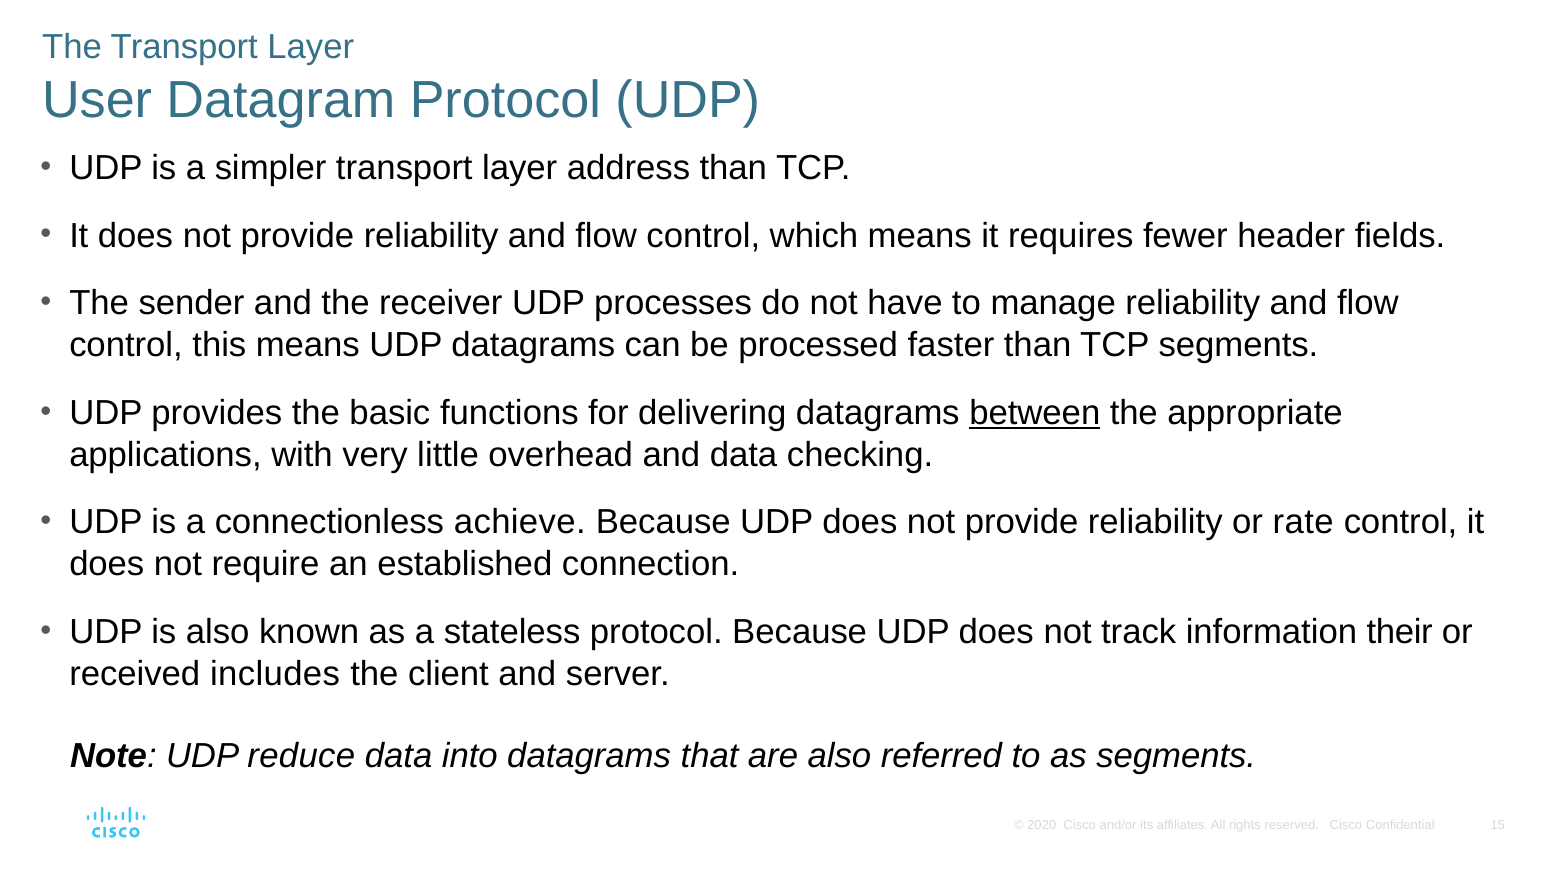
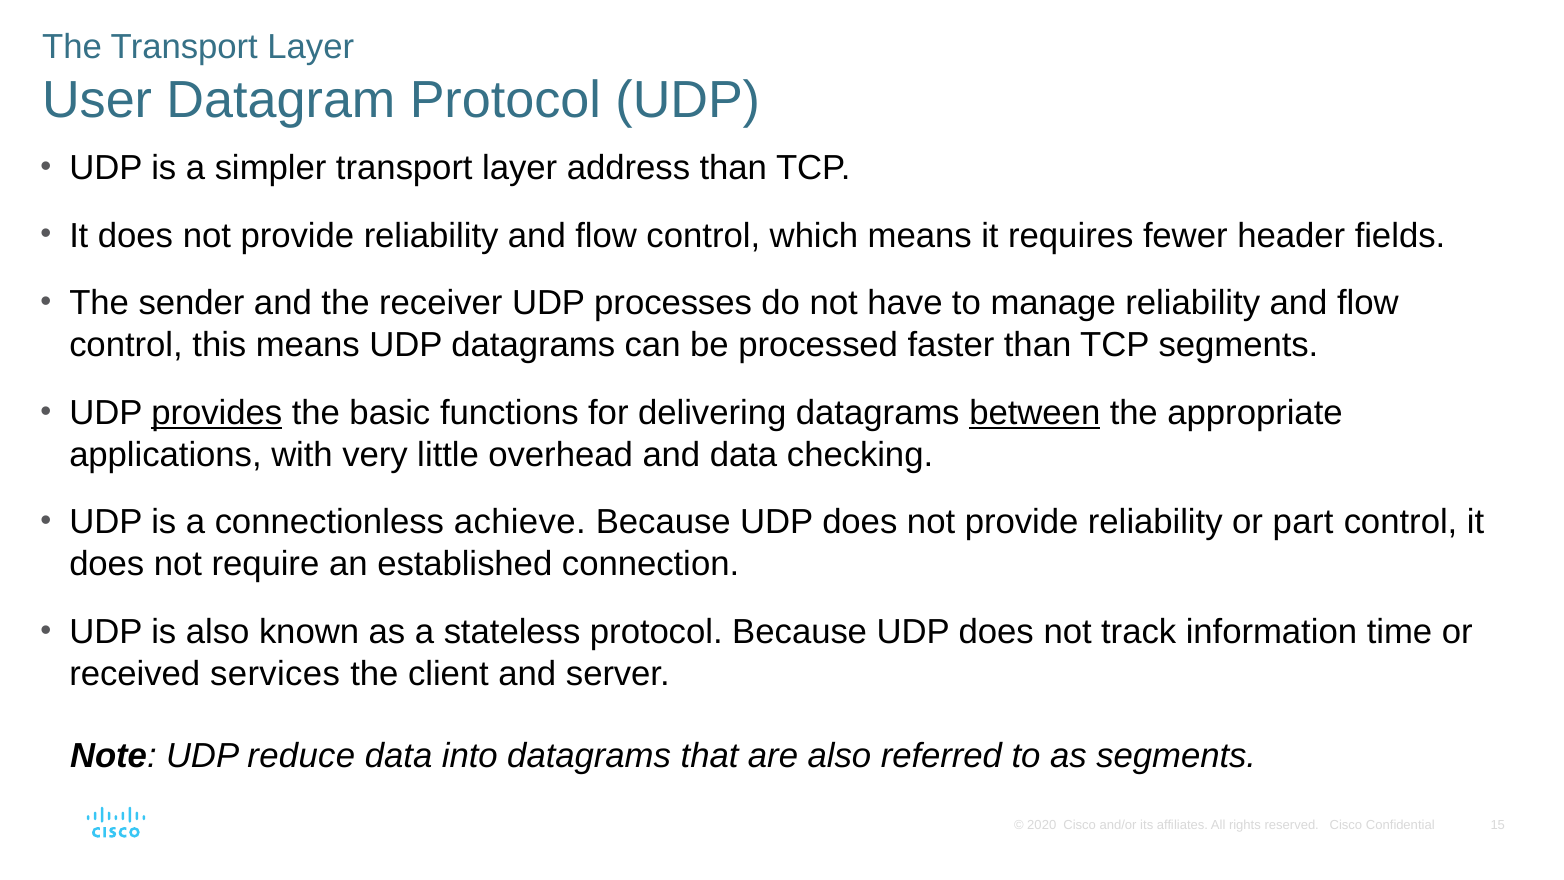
provides underline: none -> present (217, 413)
rate: rate -> part (1303, 522)
their: their -> time (1399, 632)
includes: includes -> services (275, 673)
